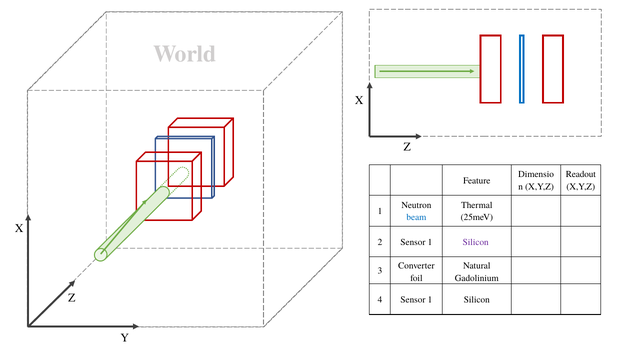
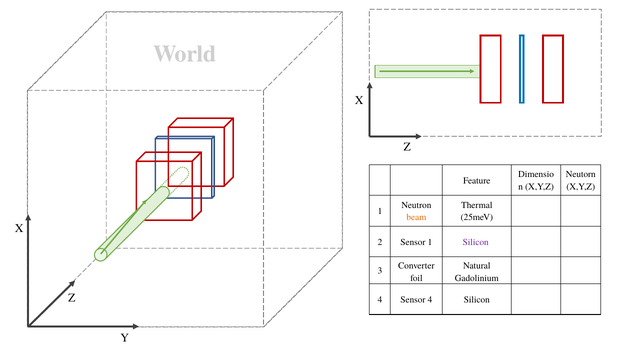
Readout: Readout -> Neutorn (581, 174)
beam colour: blue -> orange (416, 217)
4 Sensor 1: 1 -> 4 (430, 299)
